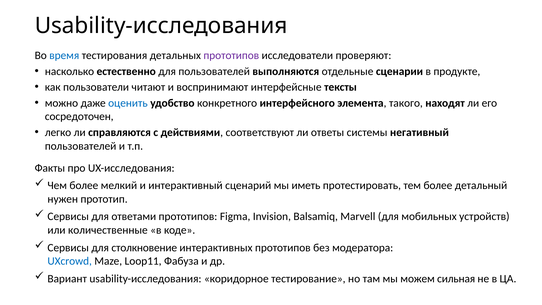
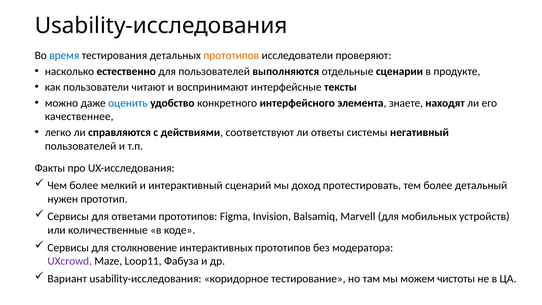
прототипов colour: purple -> orange (231, 56)
такого: такого -> знаете (406, 103)
сосредоточен: сосредоточен -> качественнее (79, 117)
иметь: иметь -> доход (306, 185)
UXcrowd colour: blue -> purple (70, 261)
сильная: сильная -> чистоты (456, 279)
